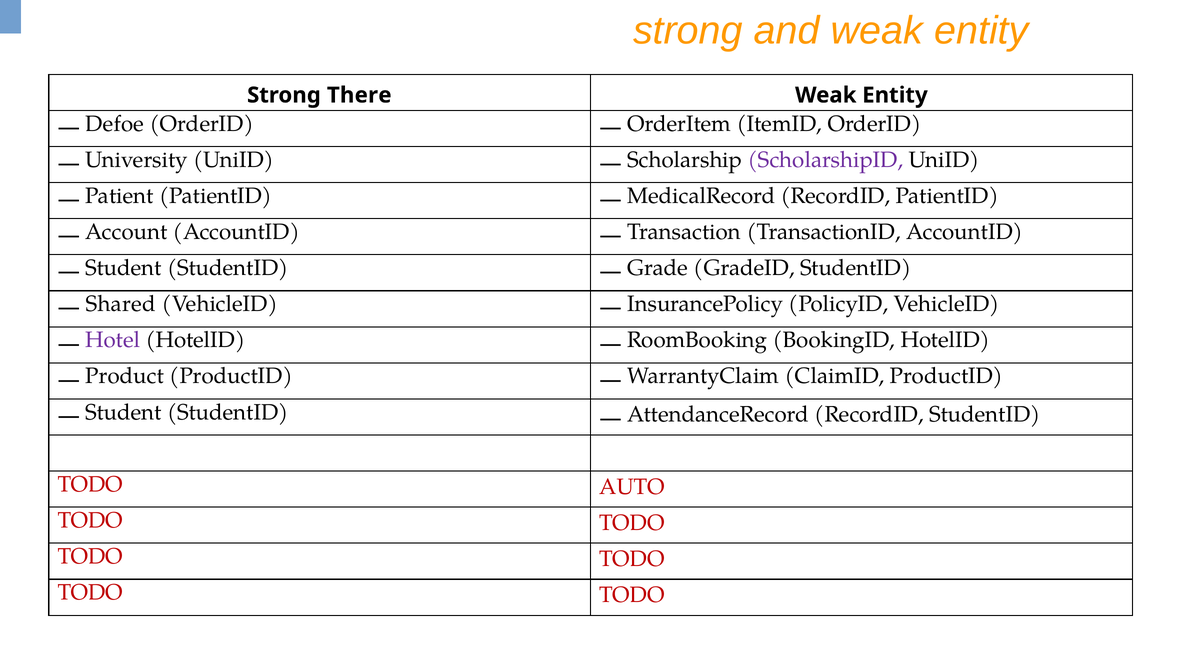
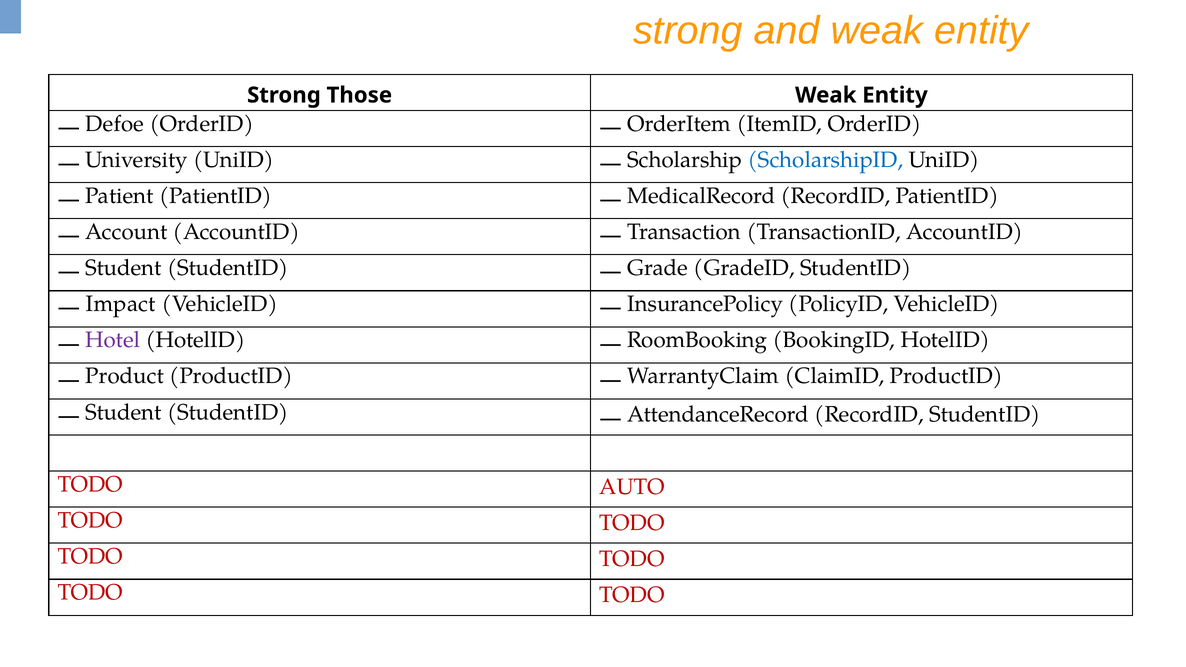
There: There -> Those (359, 95)
ScholarshipID colour: purple -> blue (826, 160)
Shared: Shared -> Impact (121, 304)
